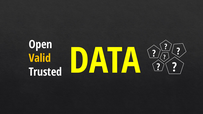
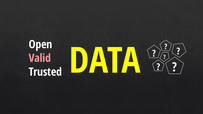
Valid colour: yellow -> pink (40, 58)
